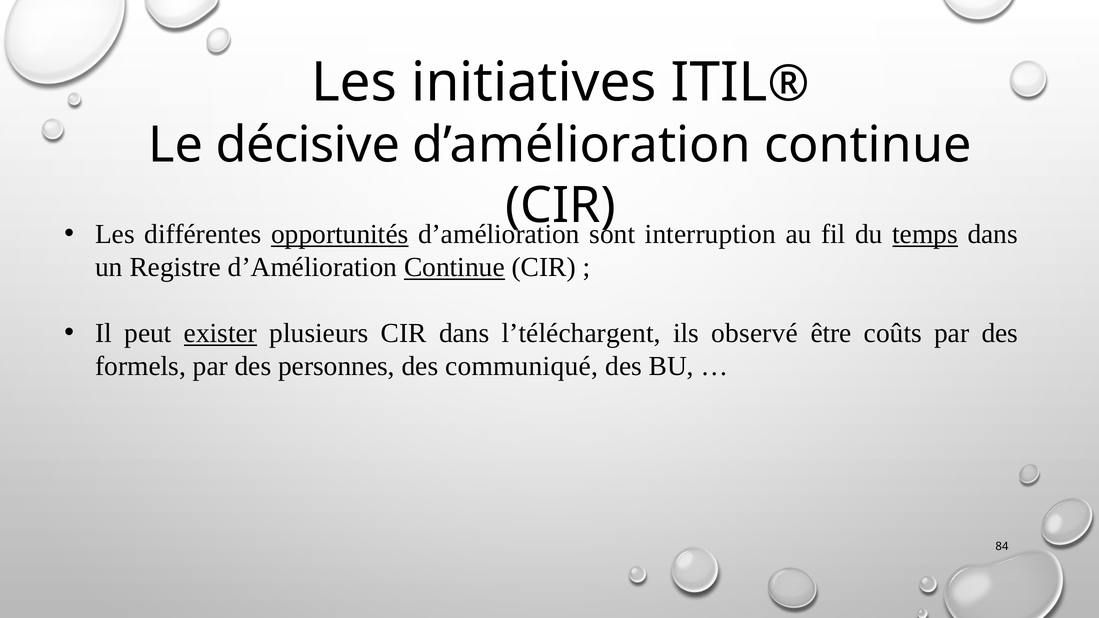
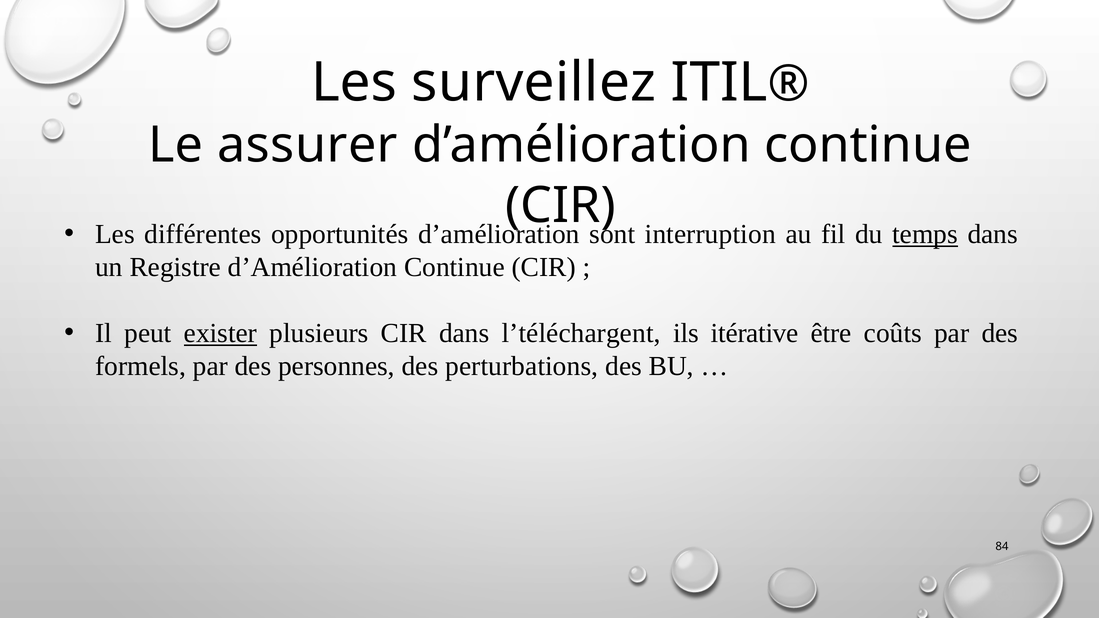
initiatives: initiatives -> surveillez (534, 83)
décisive: décisive -> assurer (307, 145)
opportunités underline: present -> none (340, 234)
Continue underline: present -> none (454, 267)
observé: observé -> itérative (755, 333)
communiqué: communiqué -> perturbations (522, 366)
